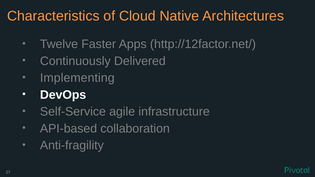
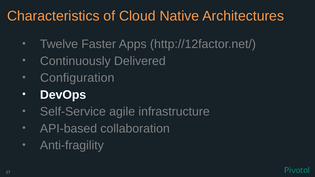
Implementing: Implementing -> Configuration (77, 78)
